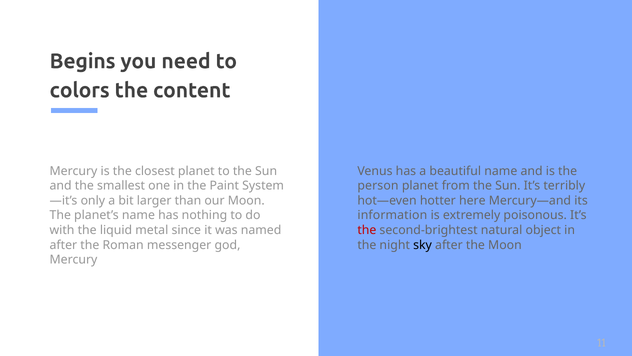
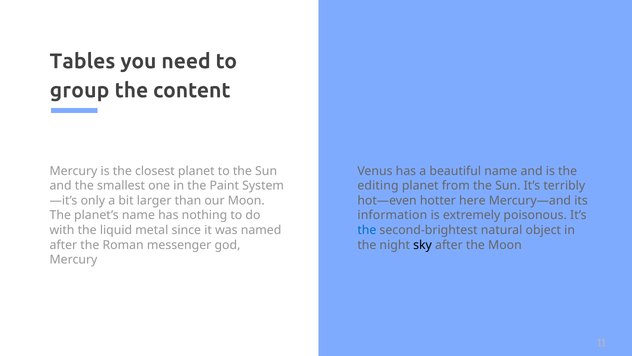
Begins: Begins -> Tables (82, 61)
colors: colors -> group (80, 90)
person: person -> editing (378, 186)
the colour: red -> blue (367, 230)
